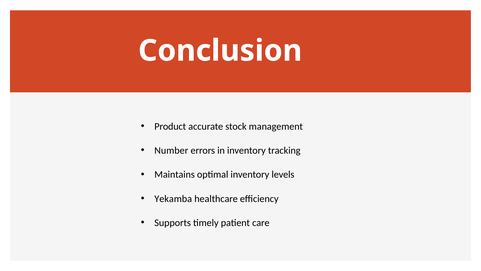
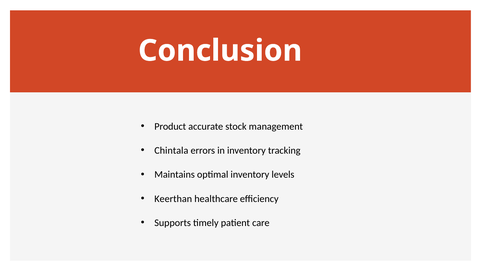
Number: Number -> Chintala (171, 150)
Yekamba: Yekamba -> Keerthan (173, 198)
